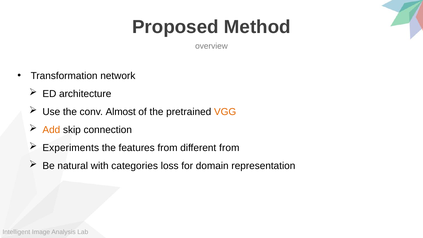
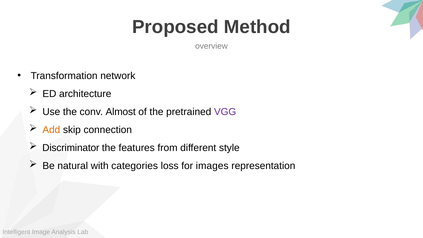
VGG colour: orange -> purple (225, 112)
Experiments: Experiments -> Discriminator (71, 148)
different from: from -> style (229, 148)
domain: domain -> images (212, 166)
